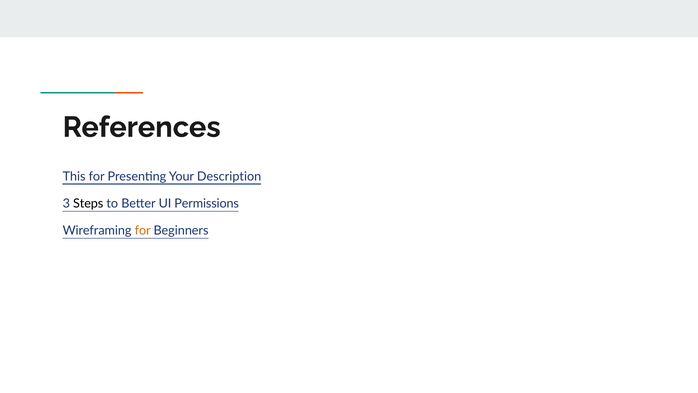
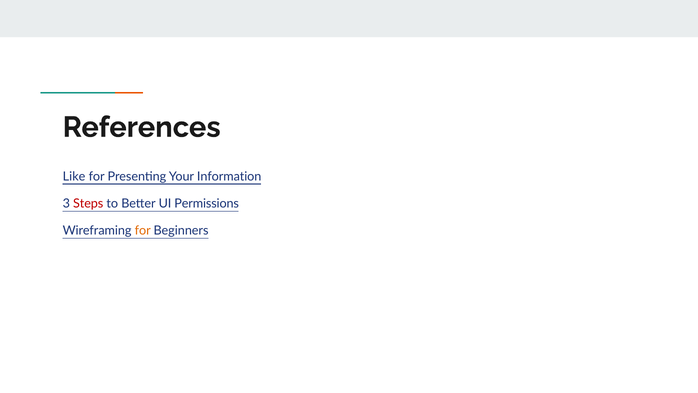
This: This -> Like (74, 176)
Description: Description -> Information (229, 176)
Steps colour: black -> red (88, 203)
